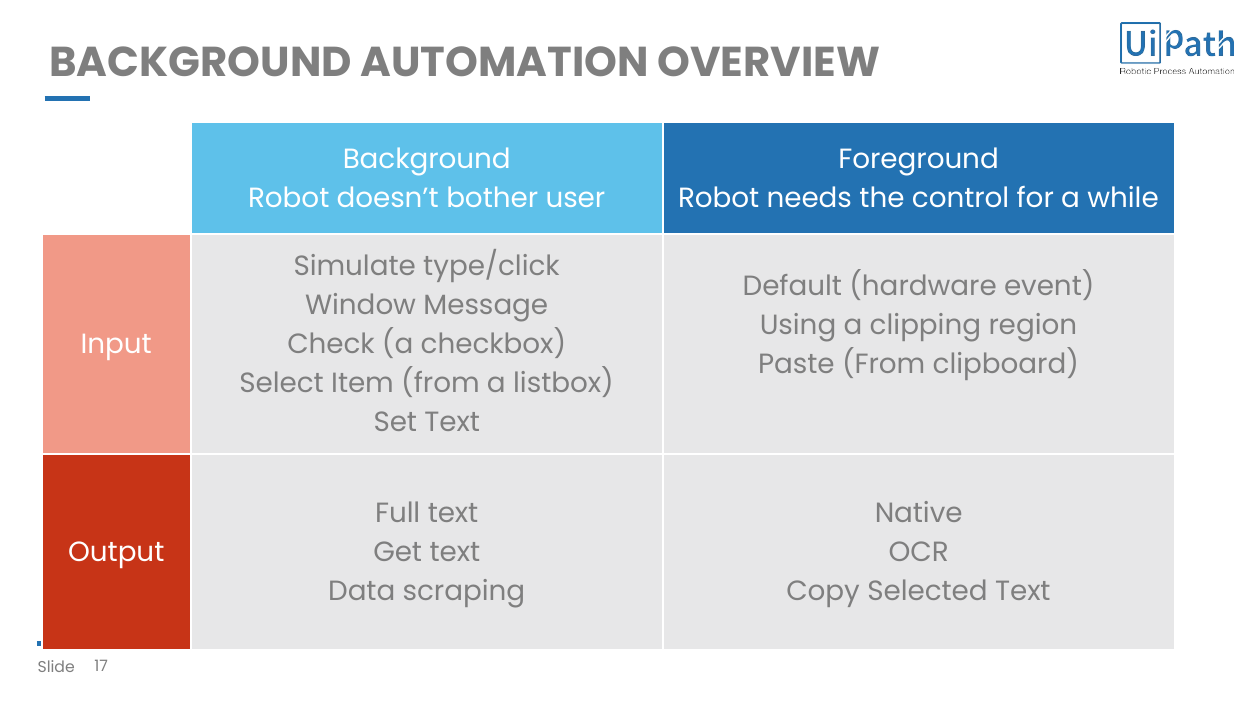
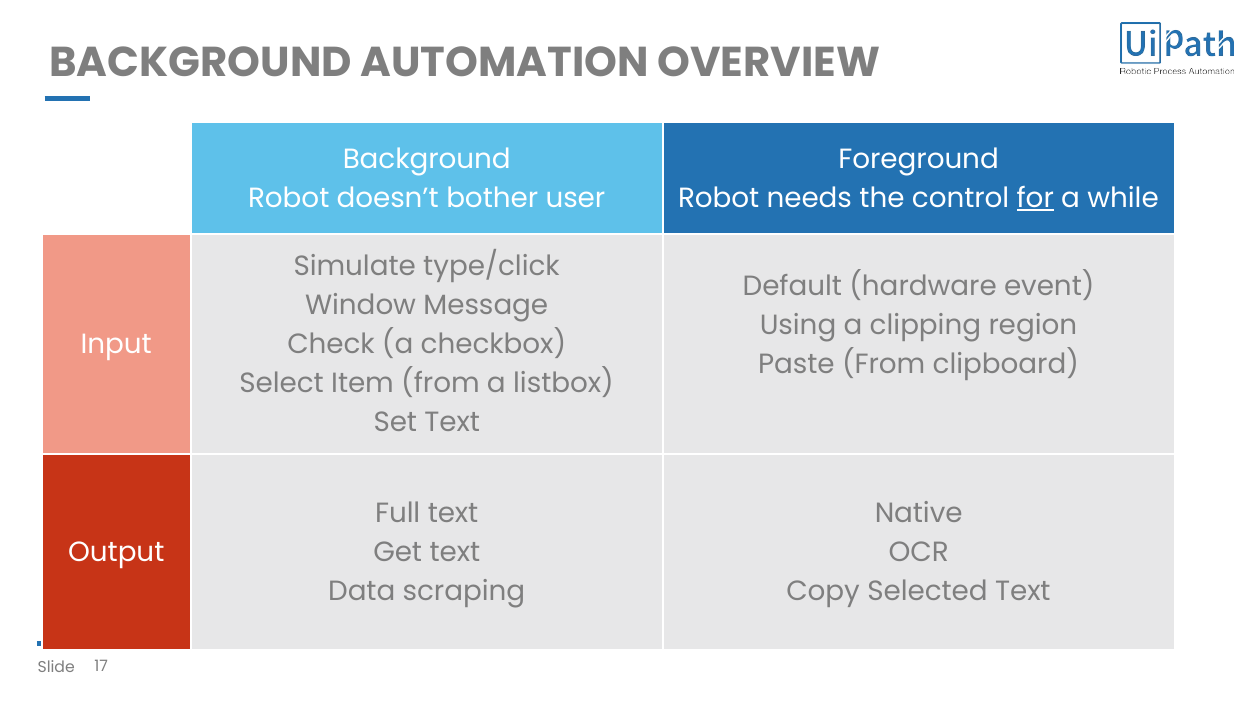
for underline: none -> present (1035, 198)
